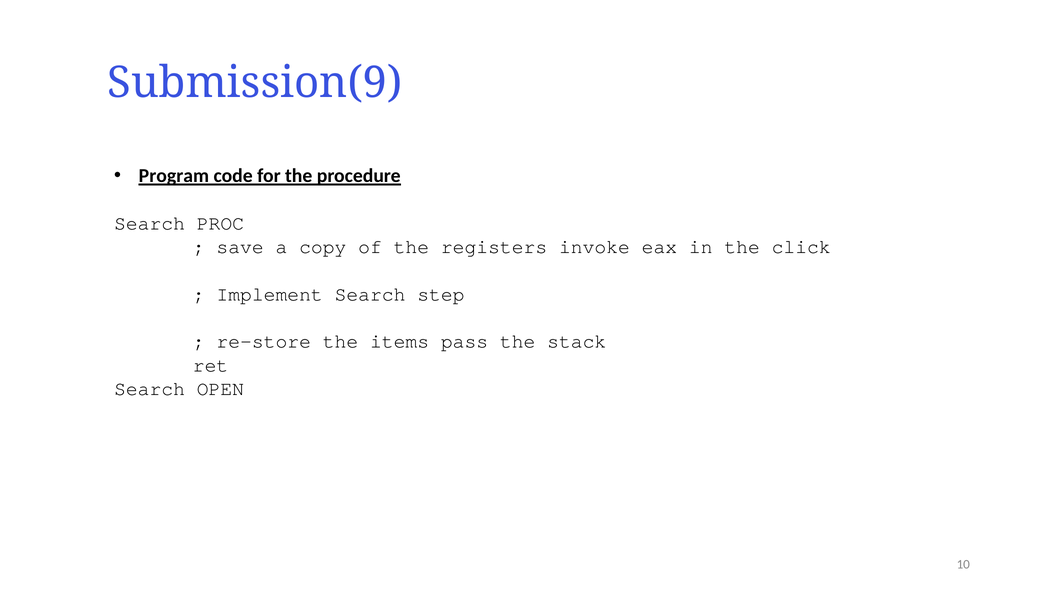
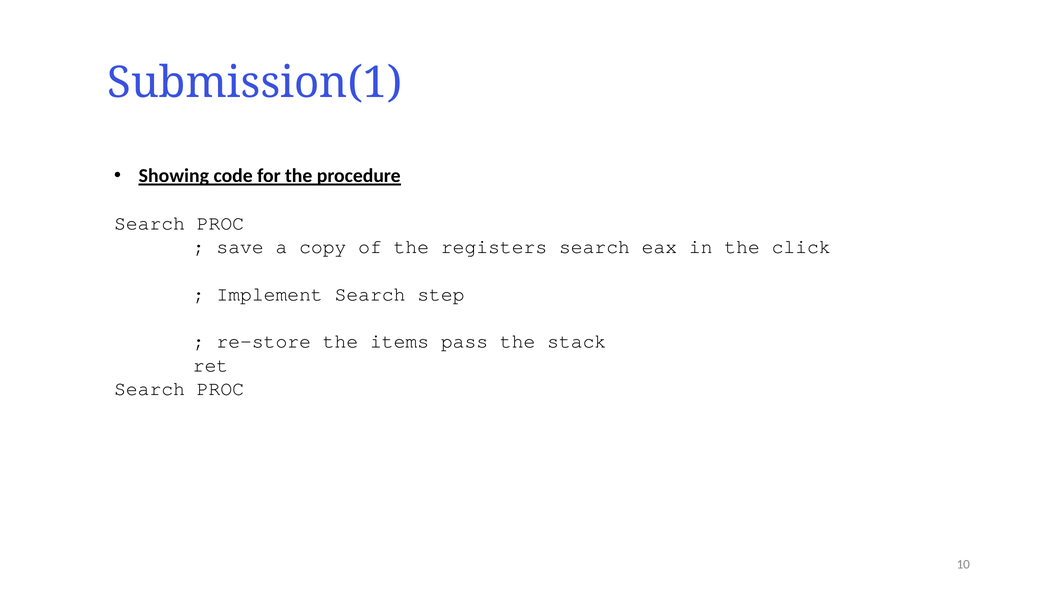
Submission(9: Submission(9 -> Submission(1 (255, 83)
Program: Program -> Showing (174, 176)
registers invoke: invoke -> search (594, 247)
OPEN: OPEN -> PROC (220, 388)
